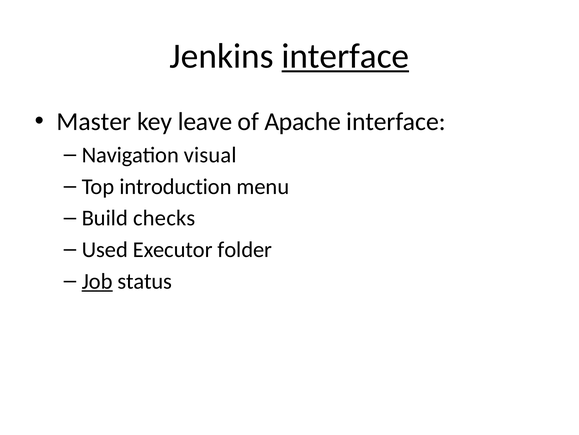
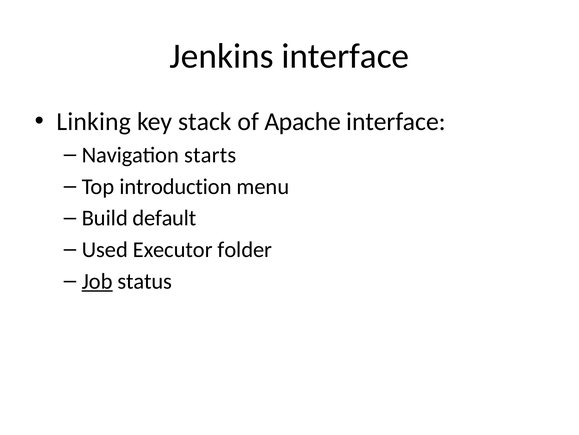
interface underline: present -> none (345, 56)
Master: Master -> Linking (94, 121)
leave: leave -> stack (205, 121)
visual: visual -> starts (210, 155)
checks: checks -> default (164, 218)
